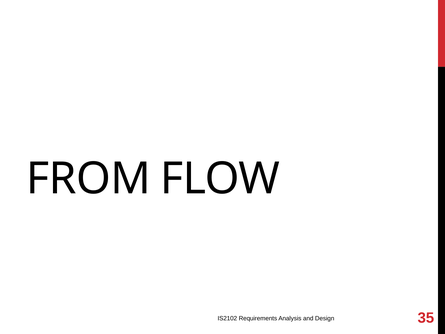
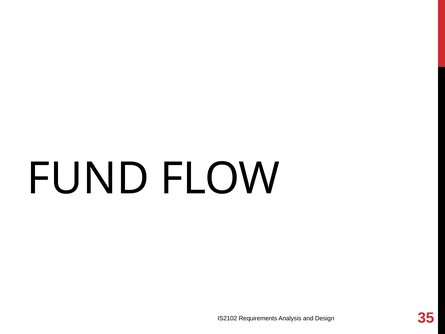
FROM: FROM -> FUND (88, 179)
